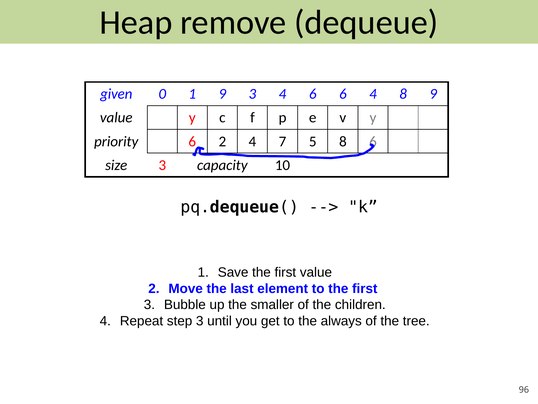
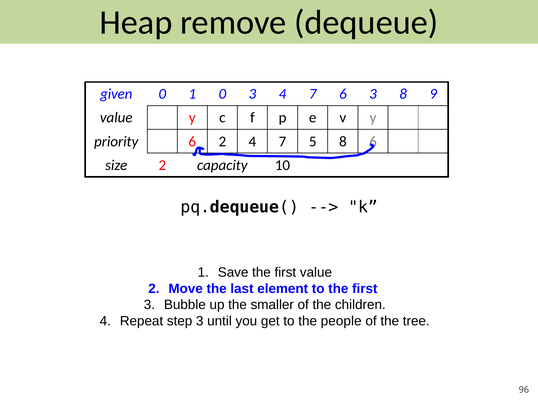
1 9: 9 -> 0 (222, 94)
3 4 6: 6 -> 7 (313, 94)
6 4: 4 -> 3 (373, 94)
size 3: 3 -> 2 (162, 165)
always: always -> people (341, 321)
